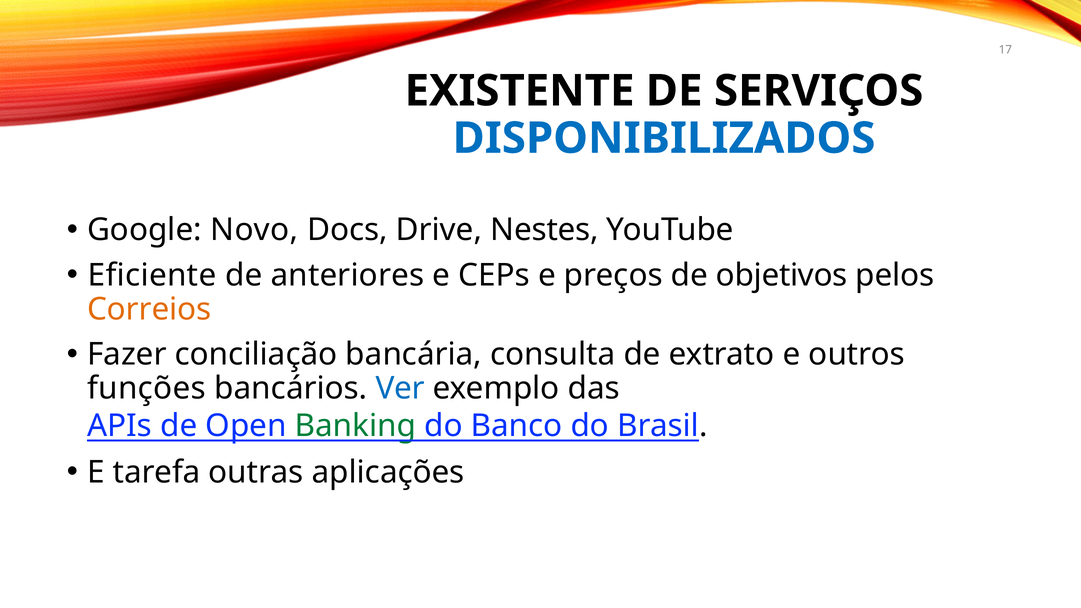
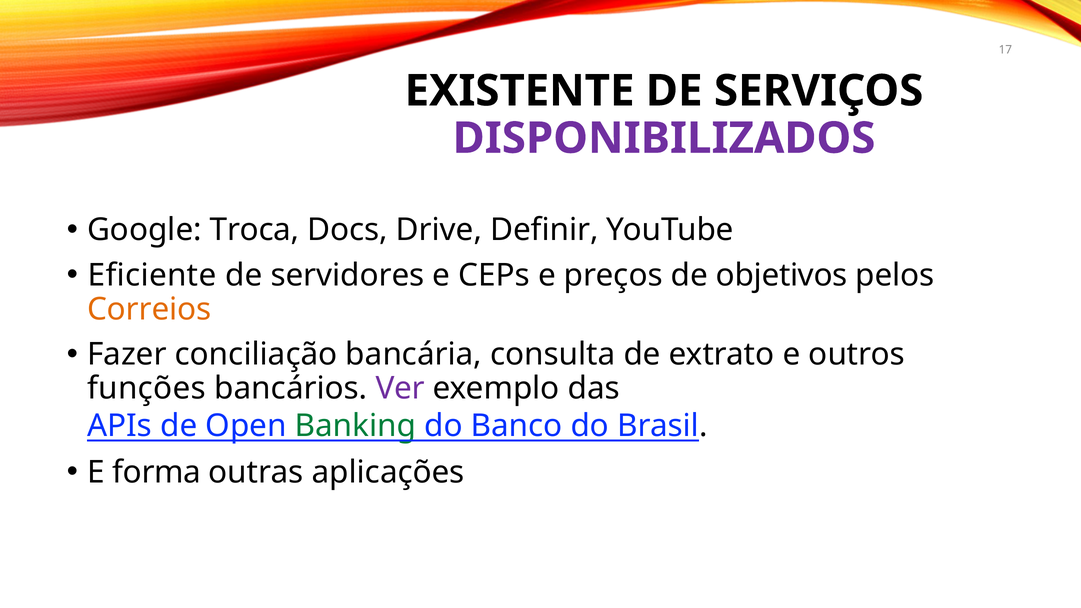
DISPONIBILIZADOS colour: blue -> purple (664, 138)
Novo: Novo -> Troca (255, 230)
Nestes: Nestes -> Definir (544, 230)
anteriores: anteriores -> servidores (347, 275)
Ver colour: blue -> purple (400, 388)
tarefa: tarefa -> forma (157, 472)
